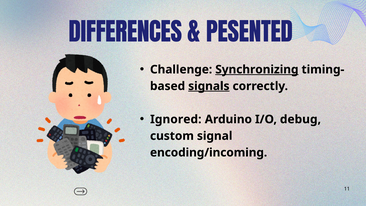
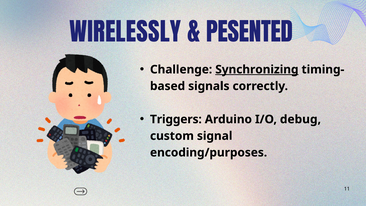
DIFFERENCES: DIFFERENCES -> WIRELESSLY (125, 33)
signals underline: present -> none (209, 86)
Ignored: Ignored -> Triggers (176, 119)
encoding/incoming: encoding/incoming -> encoding/purposes (209, 152)
